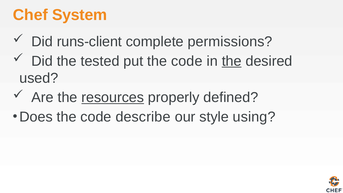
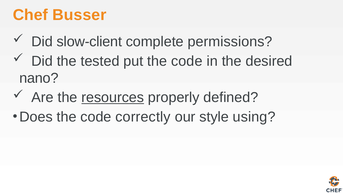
System: System -> Busser (79, 15)
runs-client: runs-client -> slow-client (89, 42)
the underline: present -> none (232, 61)
used: used -> nano (39, 78)
describe: describe -> correctly (143, 117)
